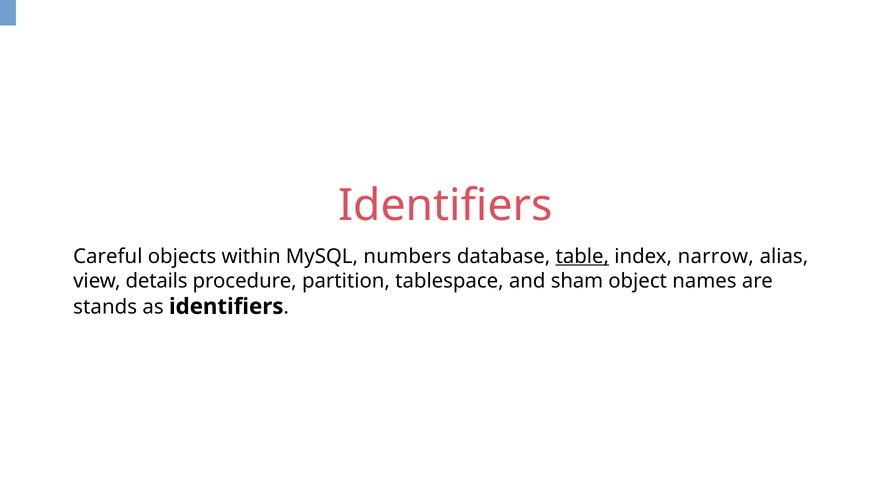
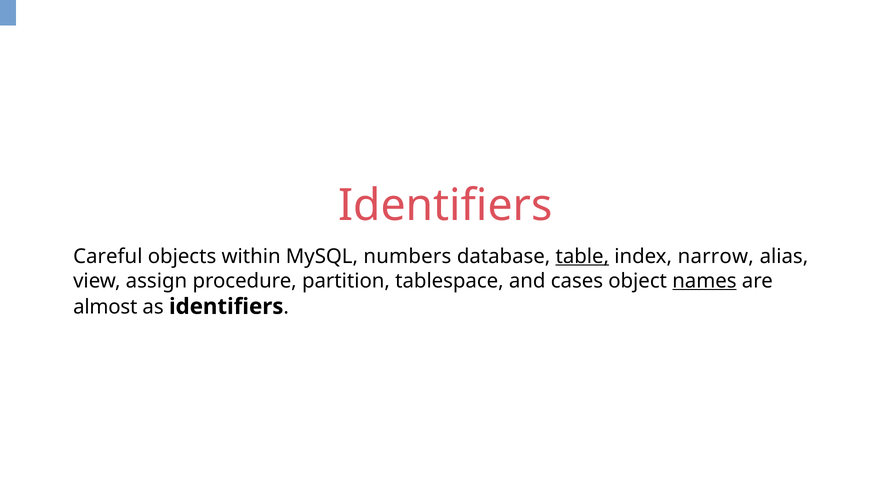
details: details -> assign (156, 281)
sham: sham -> cases (577, 281)
names underline: none -> present (704, 281)
stands: stands -> almost (105, 307)
